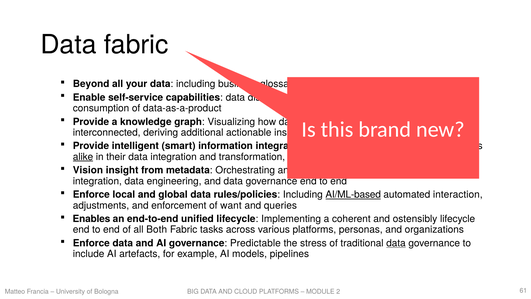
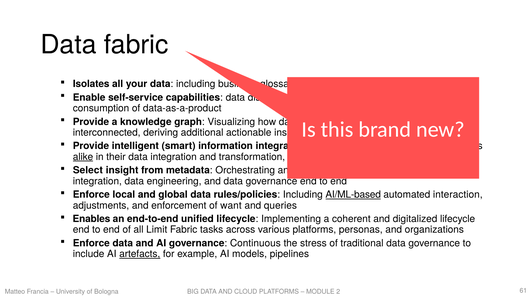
Beyond: Beyond -> Isolates (91, 84)
Vision: Vision -> Select (88, 170)
ostensibly: ostensibly -> digitalized (415, 219)
Both: Both -> Limit (157, 229)
Predictable: Predictable -> Continuous (255, 243)
data underline: present -> none (396, 243)
artefacts underline: none -> present (140, 254)
